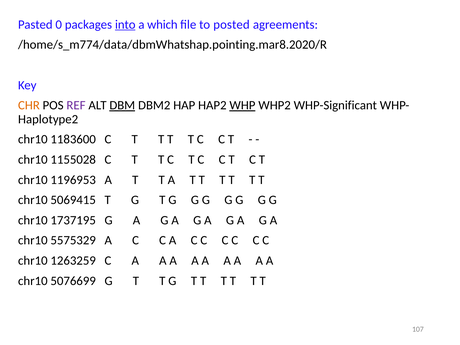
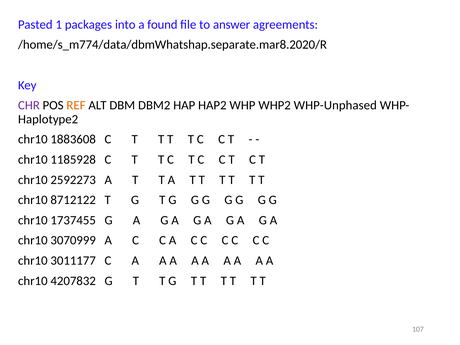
0: 0 -> 1 (59, 24)
into underline: present -> none (125, 24)
which: which -> found (162, 24)
posted: posted -> answer (232, 24)
/home/s_m774/data/dbmWhatshap.pointing.mar8.2020/R: /home/s_m774/data/dbmWhatshap.pointing.mar8.2020/R -> /home/s_m774/data/dbmWhatshap.separate.mar8.2020/R (172, 45)
CHR colour: orange -> purple (29, 105)
REF colour: purple -> orange (76, 105)
DBM underline: present -> none (122, 105)
WHP underline: present -> none (242, 105)
WHP-Significant: WHP-Significant -> WHP-Unphased (335, 105)
1183600: 1183600 -> 1883608 (73, 139)
1155028: 1155028 -> 1185928 (73, 160)
1196953: 1196953 -> 2592273 (73, 180)
5069415: 5069415 -> 8712122 (73, 200)
1737195: 1737195 -> 1737455 (73, 220)
5575329: 5575329 -> 3070999 (73, 240)
1263259: 1263259 -> 3011177 (73, 261)
5076699: 5076699 -> 4207832 (73, 281)
